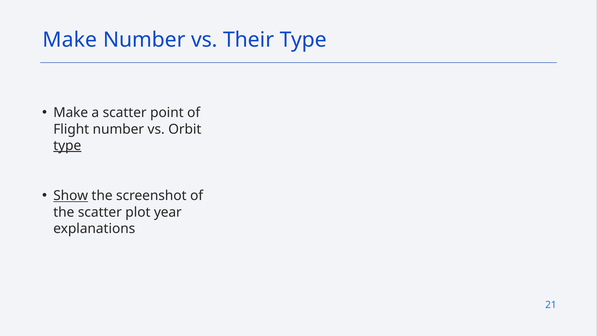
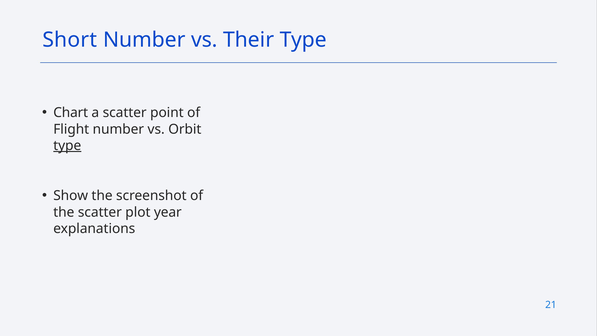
Make: Make -> Short (70, 40)
Make: Make -> Chart (71, 113)
Show underline: present -> none (71, 196)
